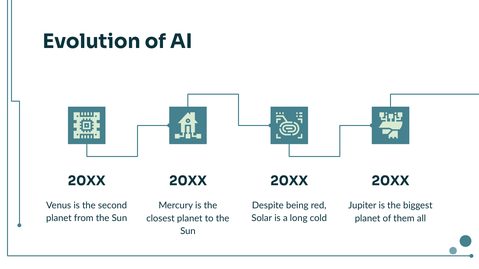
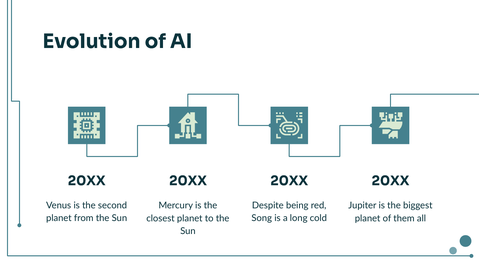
Solar: Solar -> Song (262, 218)
